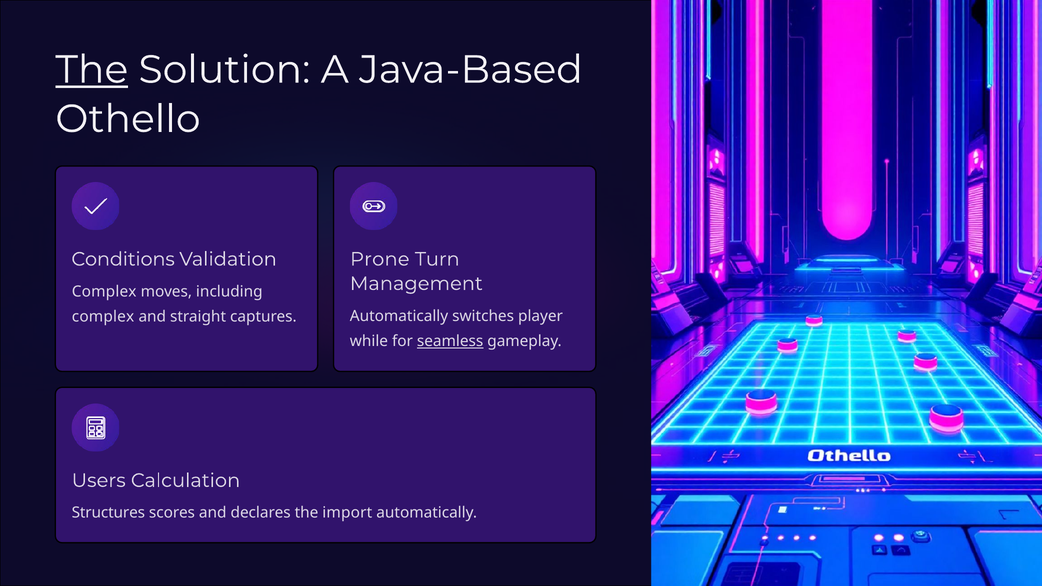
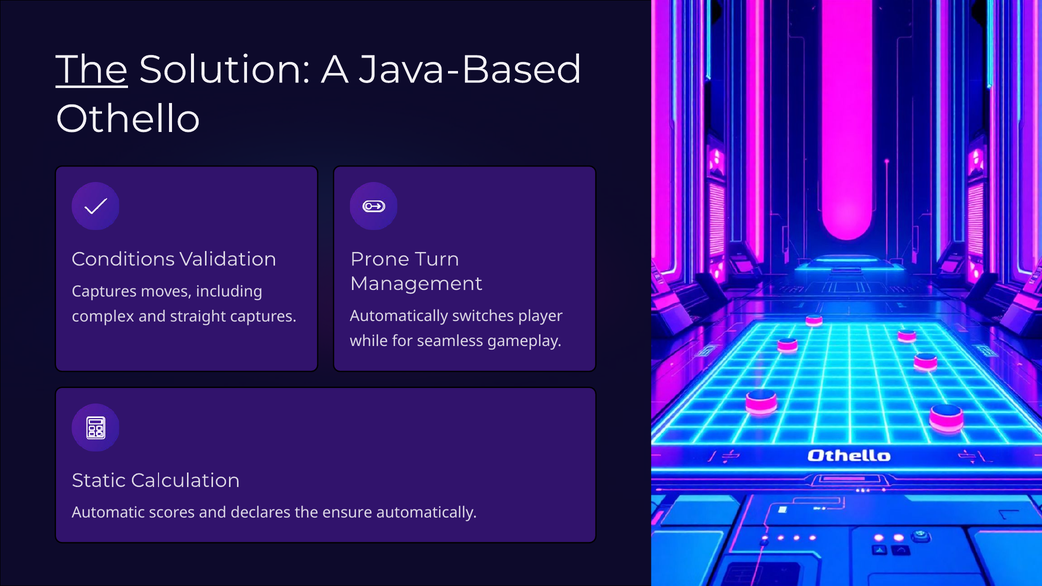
Complex: Complex -> Captures (104, 292)
seamless underline: present -> none (450, 341)
Users: Users -> Static (99, 481)
Structures: Structures -> Automatic (108, 513)
import: import -> ensure (347, 513)
